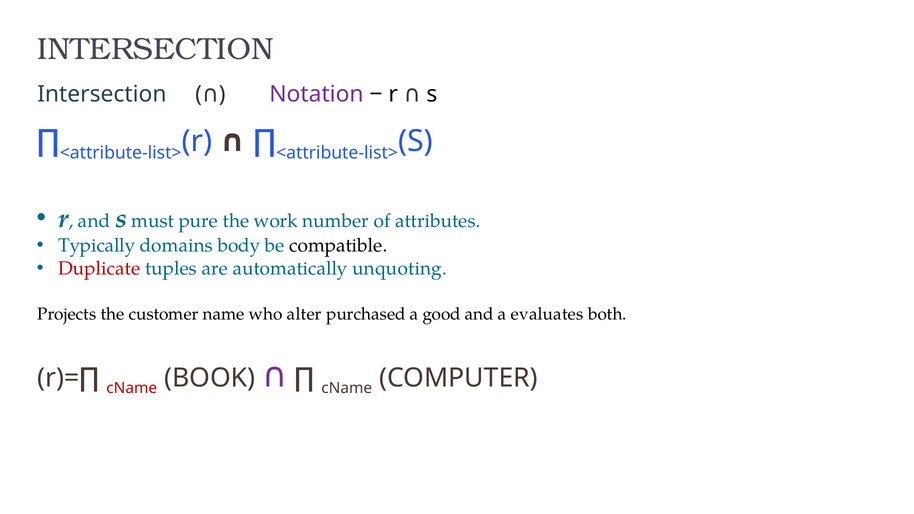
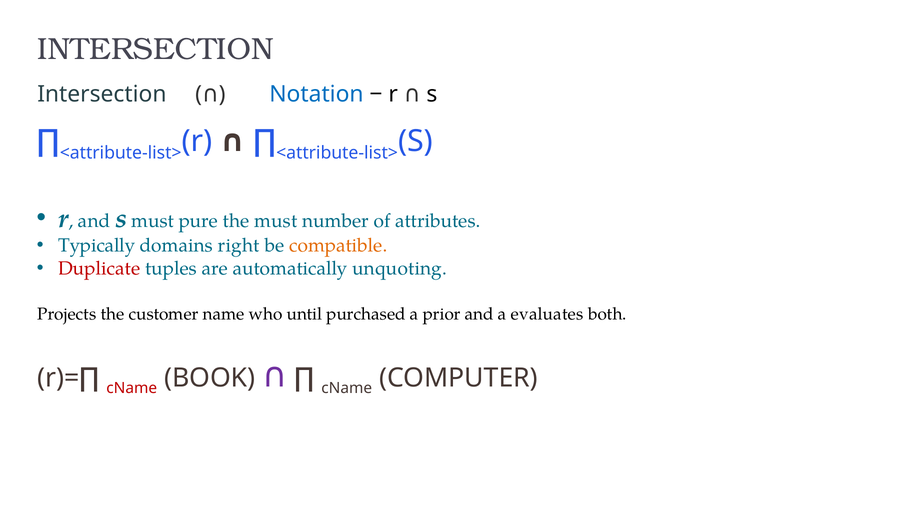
Notation colour: purple -> blue (316, 94)
the work: work -> must (276, 221)
body: body -> right (239, 246)
compatible colour: black -> orange (338, 246)
alter: alter -> until (304, 314)
good: good -> prior (442, 314)
